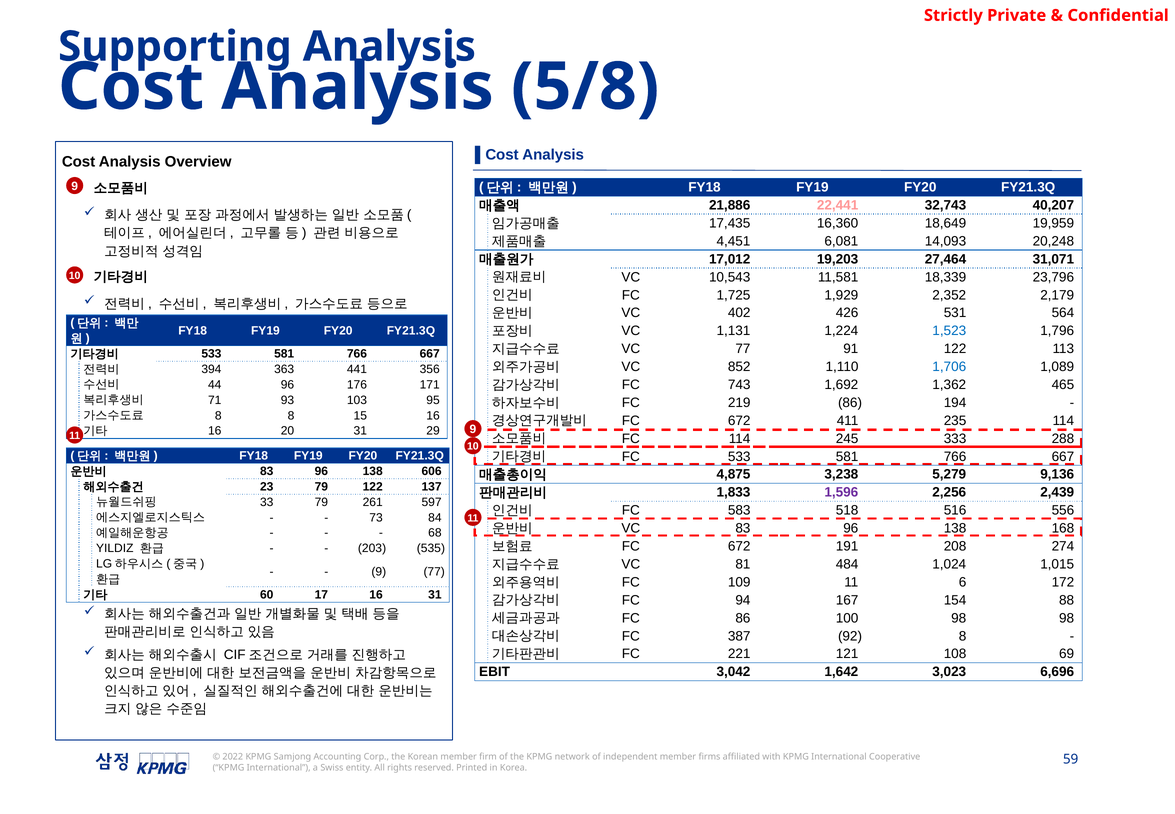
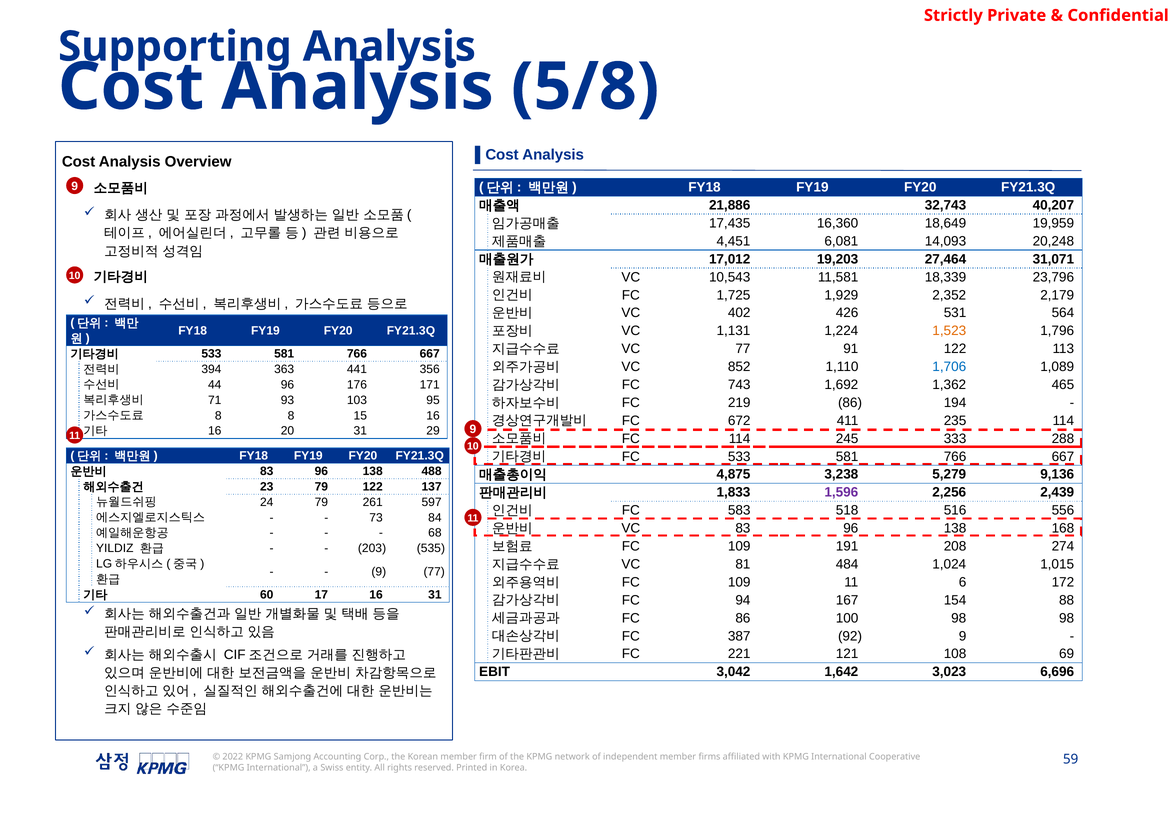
22,441 colour: pink -> white (838, 205)
1,523 colour: blue -> orange (949, 331)
606: 606 -> 488 (432, 471)
33: 33 -> 24 (267, 502)
672: 672 -> 109 (739, 546)
92 8: 8 -> 9 (963, 636)
